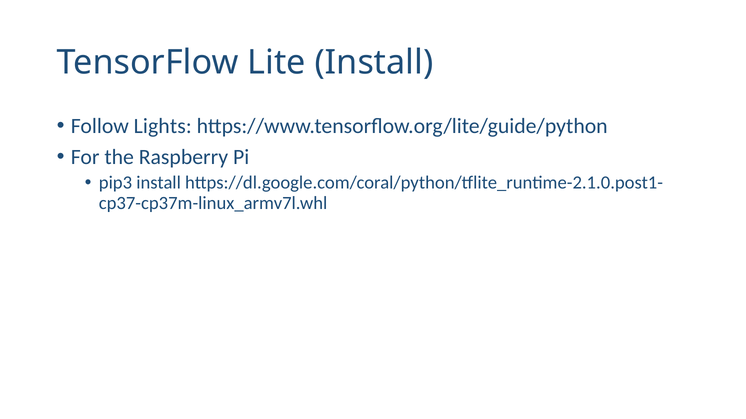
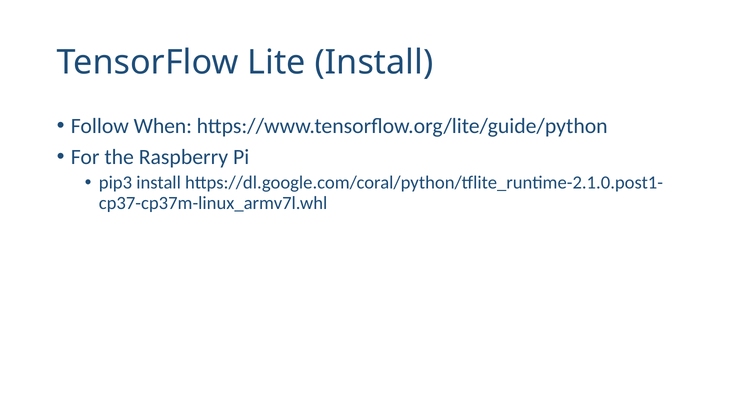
Lights: Lights -> When (163, 126)
